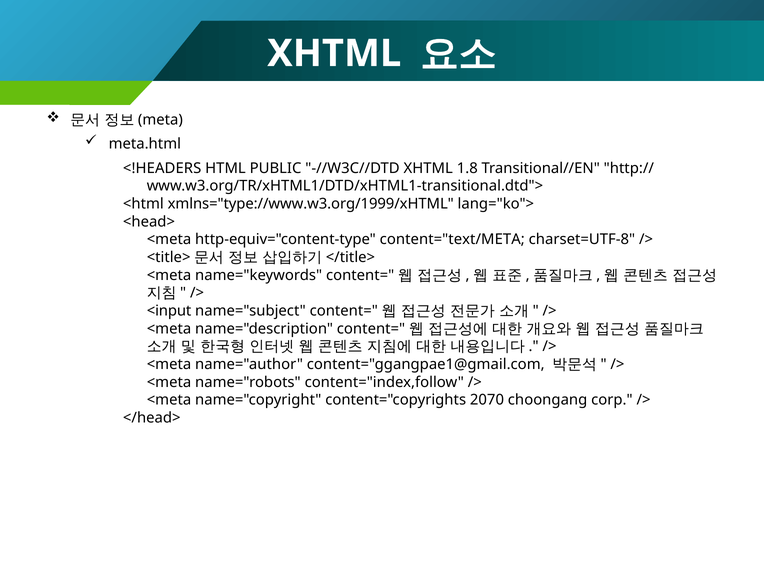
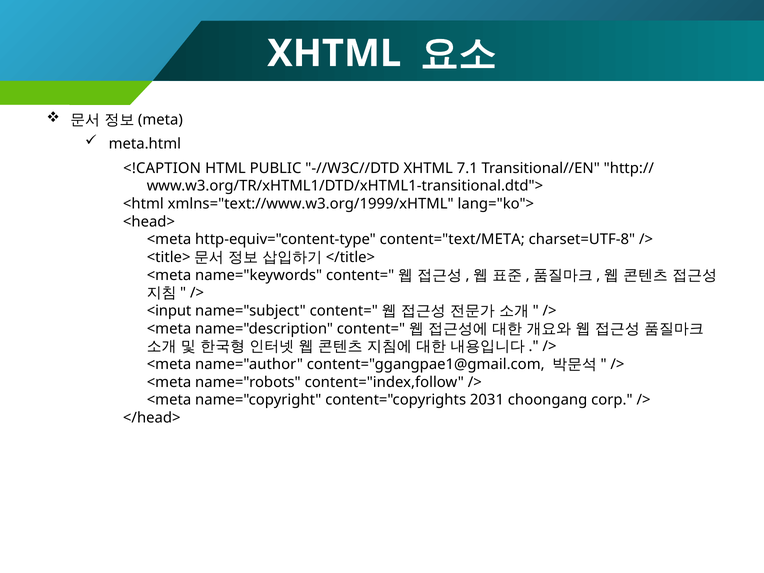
<!HEADERS: <!HEADERS -> <!CAPTION (162, 168)
1.8: 1.8 -> 7.1 (467, 168)
xmlns="type://www.w3.org/1999/xHTML: xmlns="type://www.w3.org/1999/xHTML -> xmlns="text://www.w3.org/1999/xHTML (311, 204)
2070: 2070 -> 2031 (487, 400)
